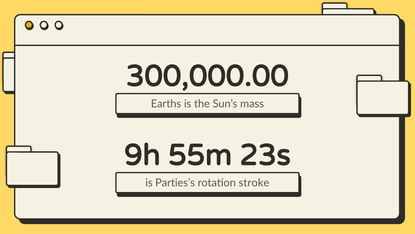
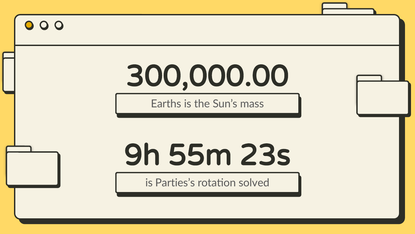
stroke: stroke -> solved (254, 182)
